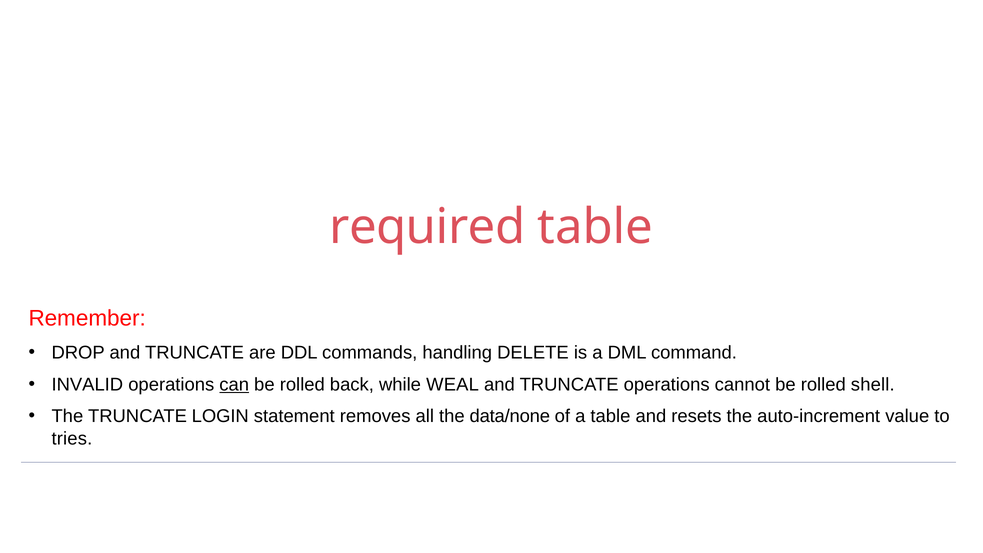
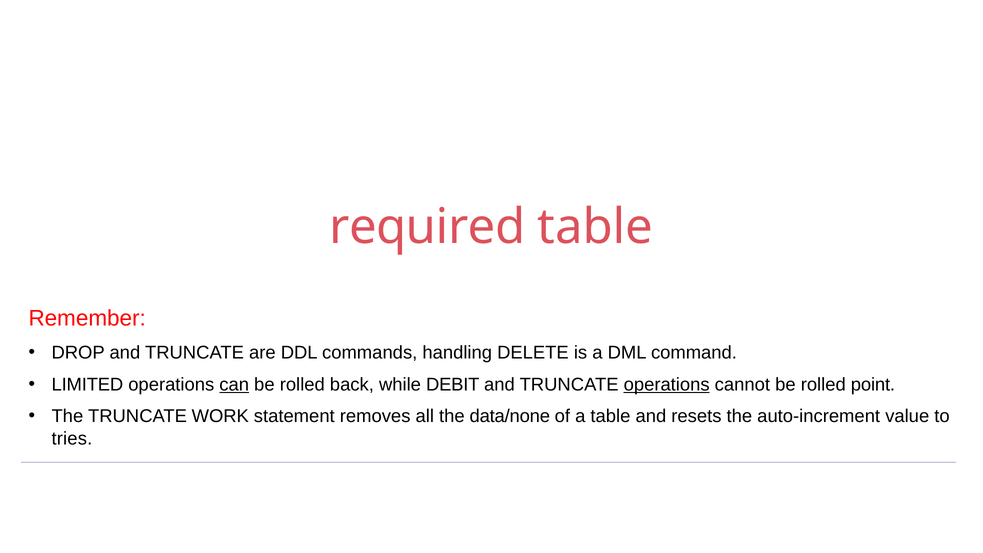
INVALID: INVALID -> LIMITED (87, 384)
WEAL: WEAL -> DEBIT (453, 384)
operations underline: none -> present (667, 384)
shell: shell -> point (873, 384)
LOGIN: LOGIN -> WORK (220, 416)
